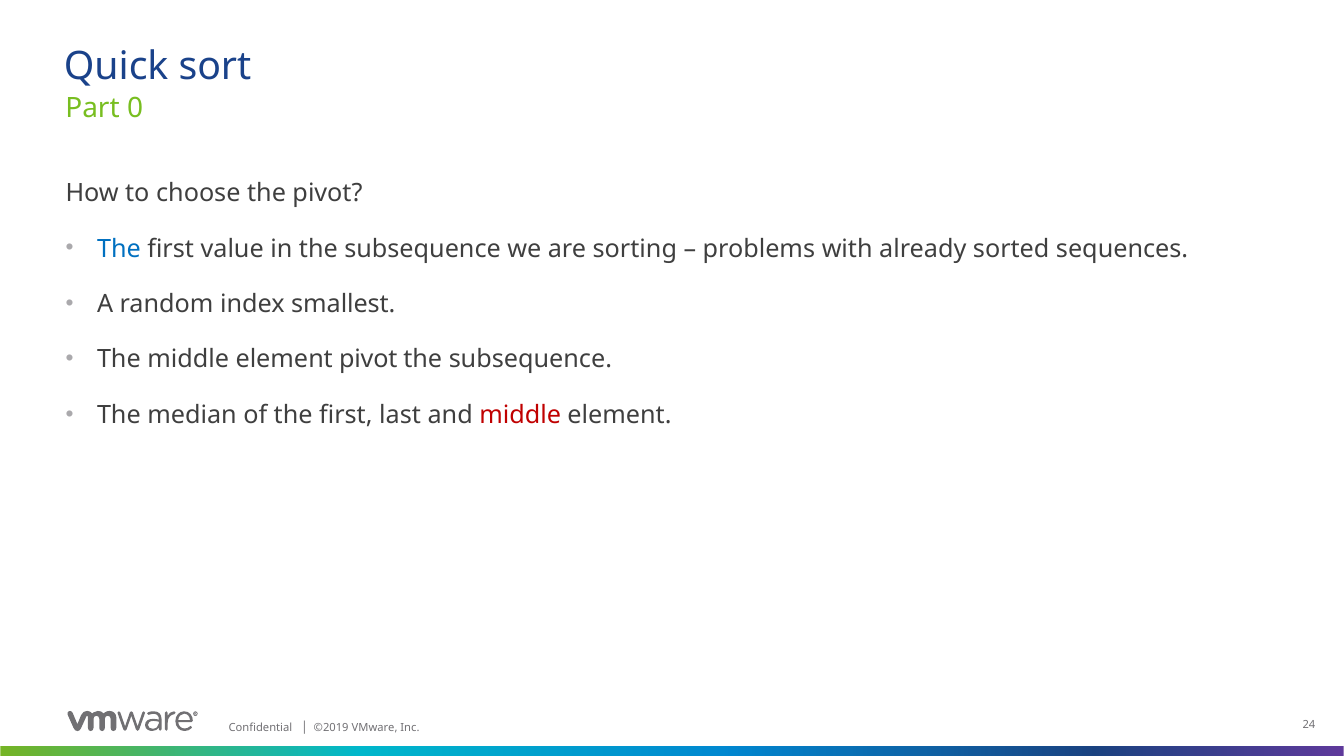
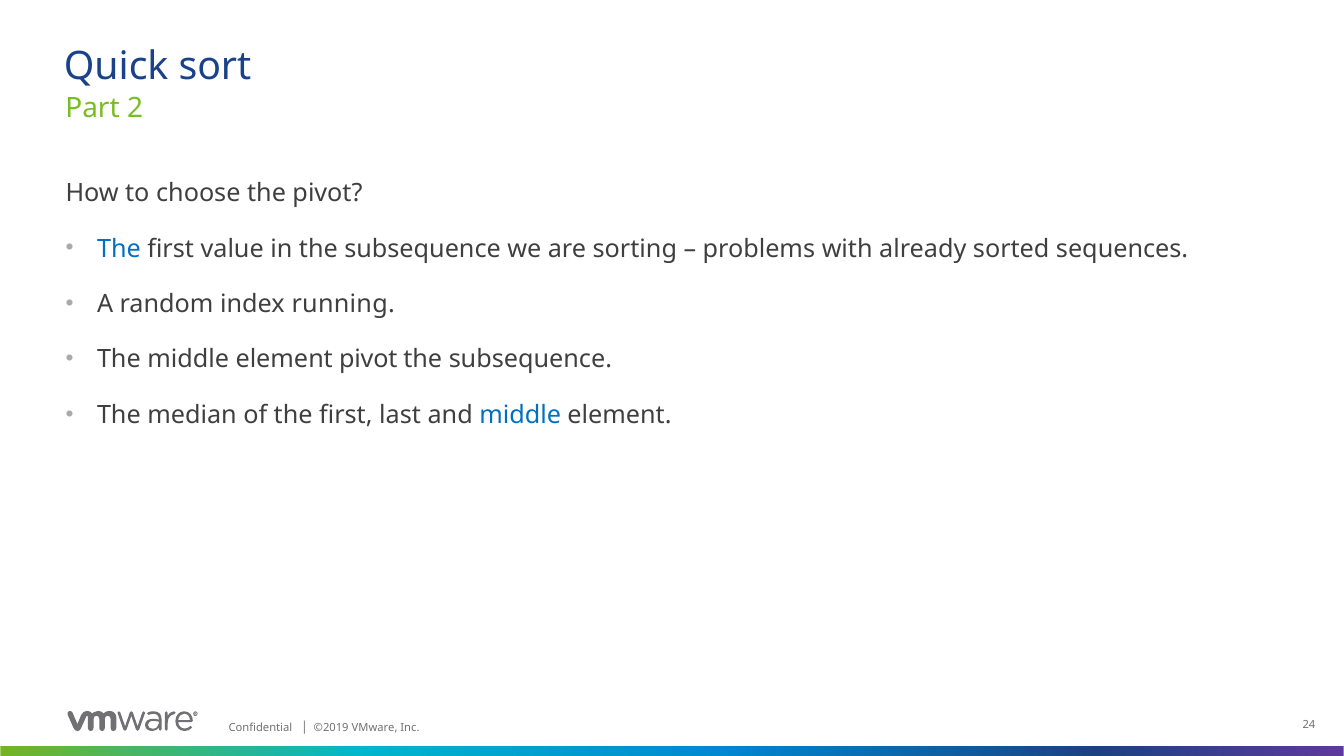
0: 0 -> 2 (135, 108)
smallest: smallest -> running (343, 304)
middle colour: red -> blue (520, 415)
